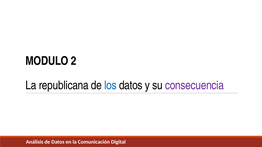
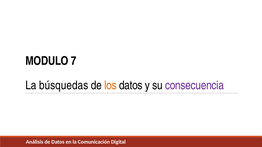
2: 2 -> 7 (74, 61)
republicana: republicana -> búsquedas (64, 86)
los colour: blue -> orange (110, 86)
